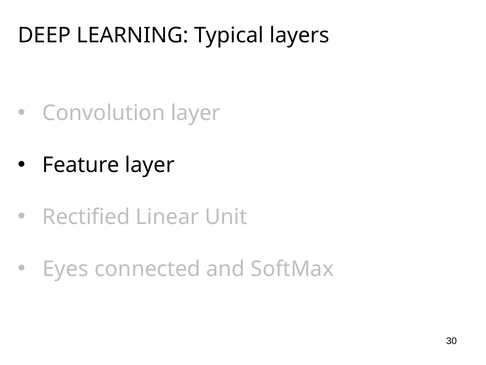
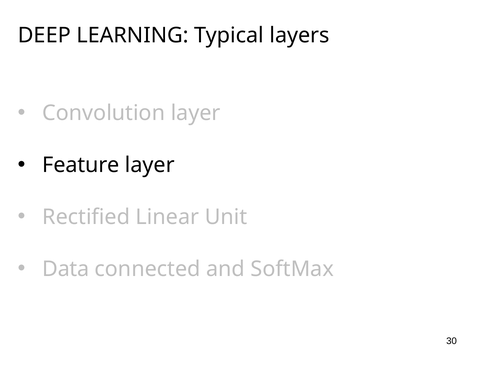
Eyes: Eyes -> Data (66, 269)
